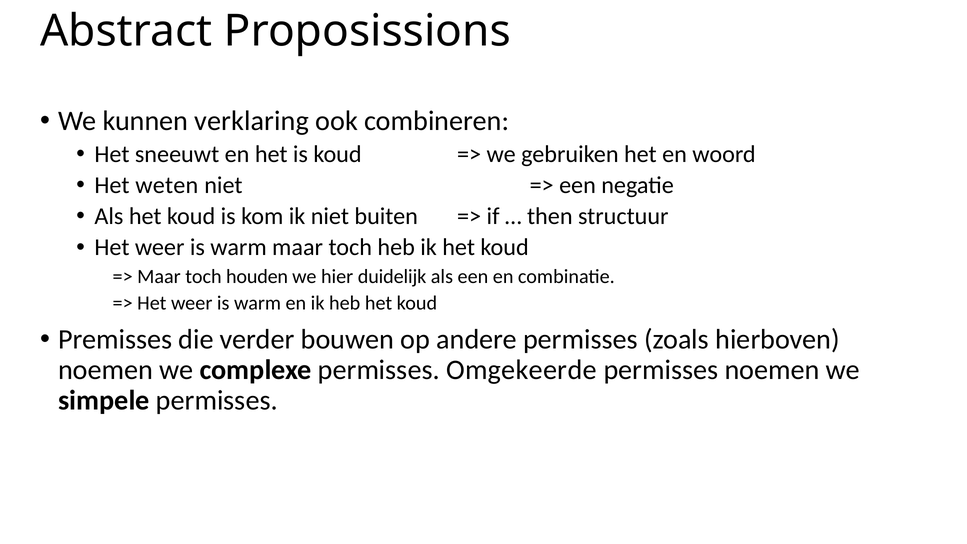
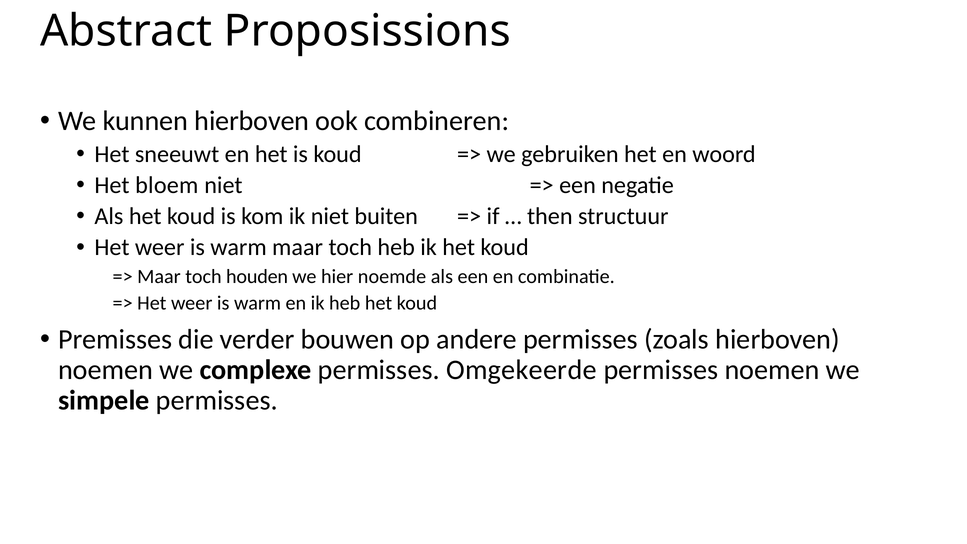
kunnen verklaring: verklaring -> hierboven (252, 121)
weten: weten -> bloem (167, 185)
duidelijk: duidelijk -> noemde (392, 276)
